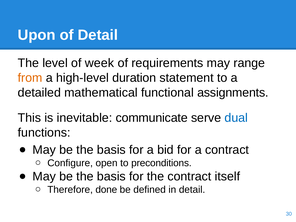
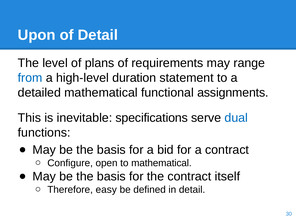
week: week -> plans (100, 63)
from colour: orange -> blue (30, 78)
communicate: communicate -> specifications (152, 118)
to preconditions: preconditions -> mathematical (161, 163)
done: done -> easy (106, 190)
